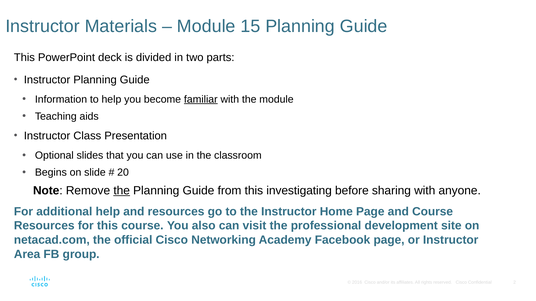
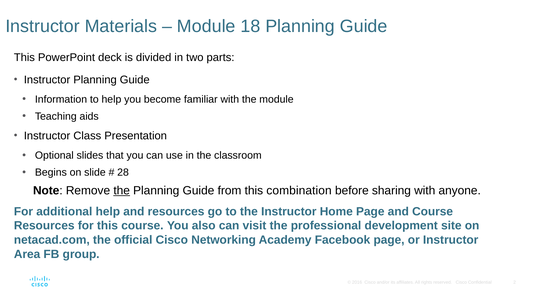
15: 15 -> 18 (250, 26)
familiar underline: present -> none (201, 99)
20: 20 -> 28 (123, 173)
investigating: investigating -> combination (299, 191)
